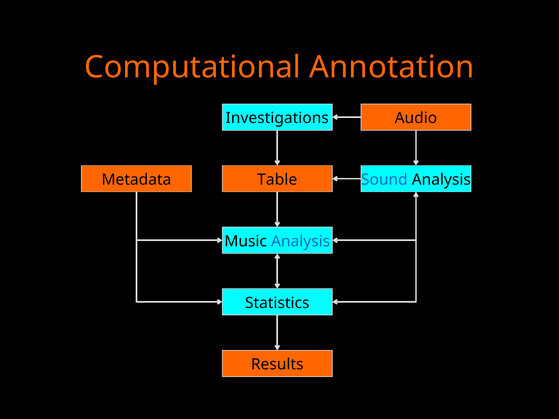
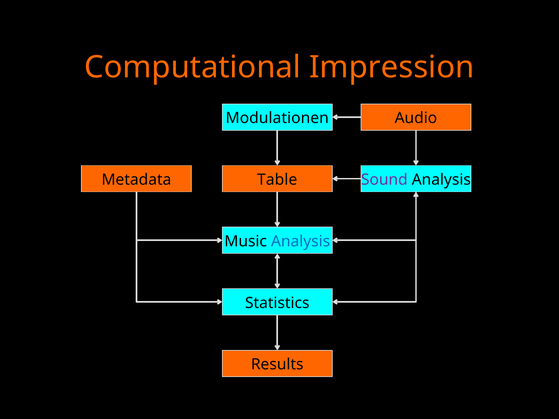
Annotation: Annotation -> Impression (392, 67)
Investigations: Investigations -> Modulationen (277, 118)
Sound colour: blue -> purple (384, 180)
